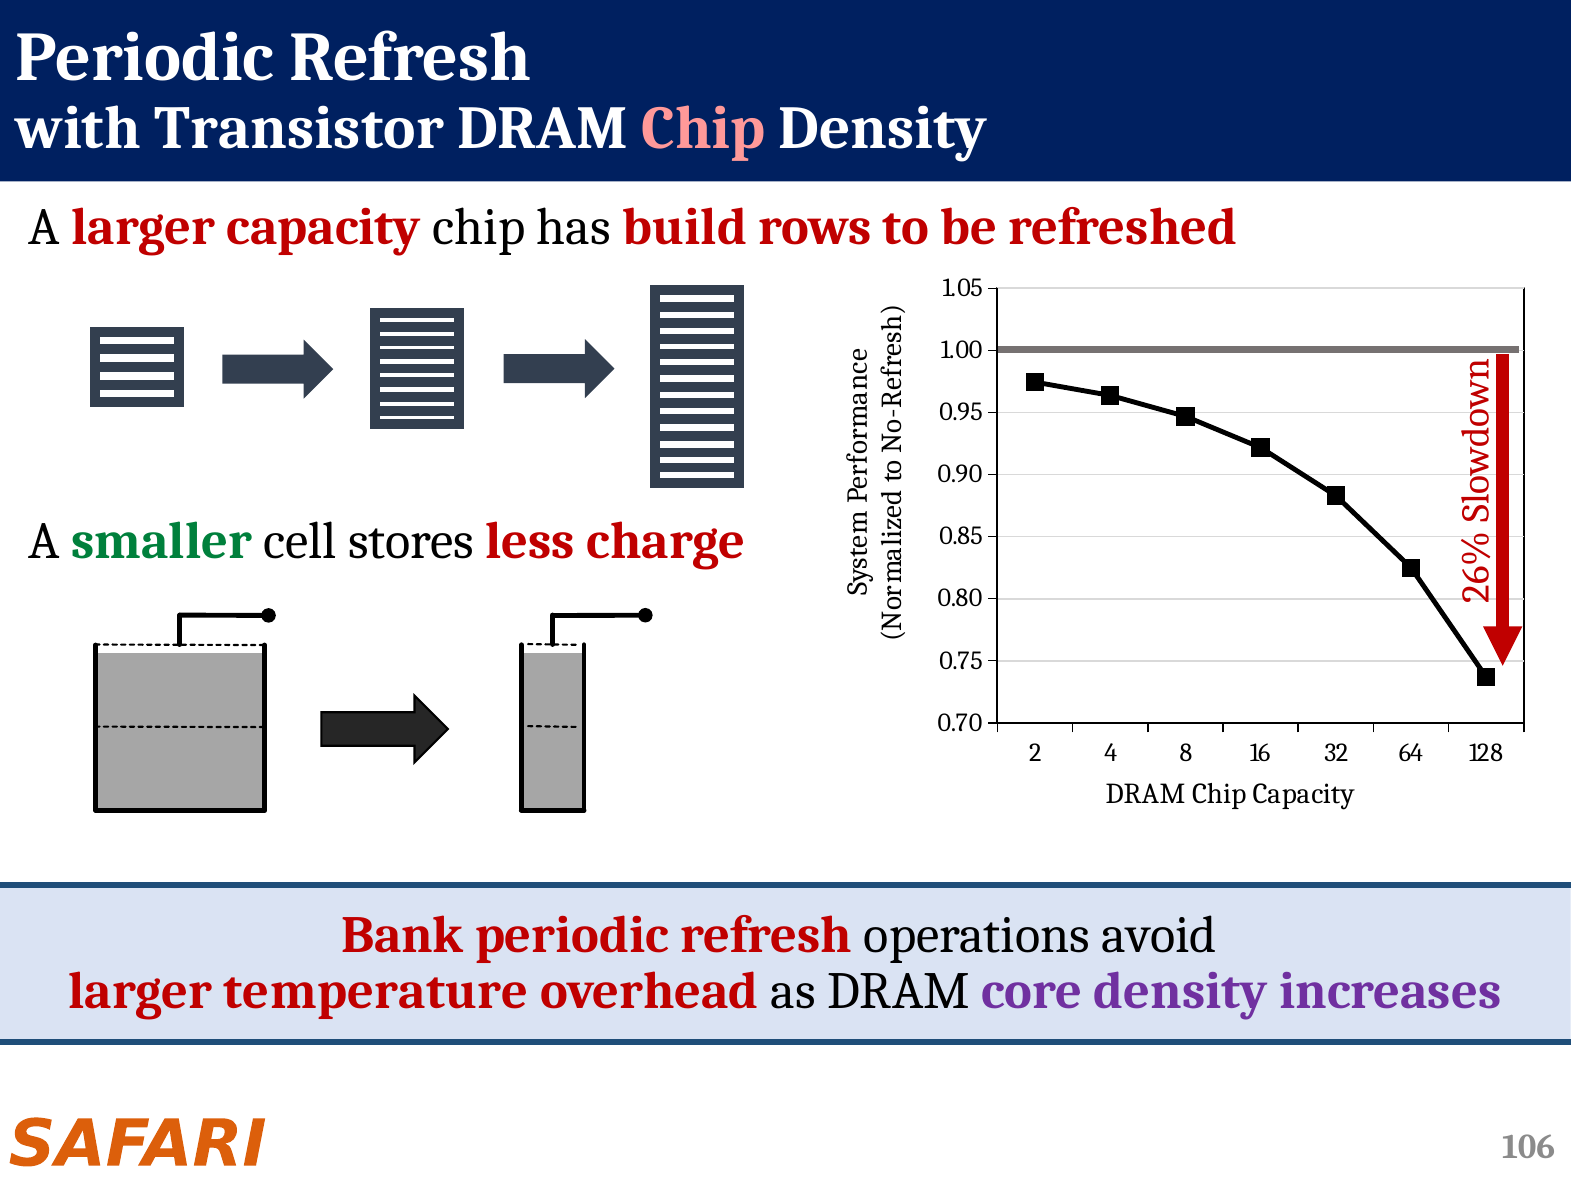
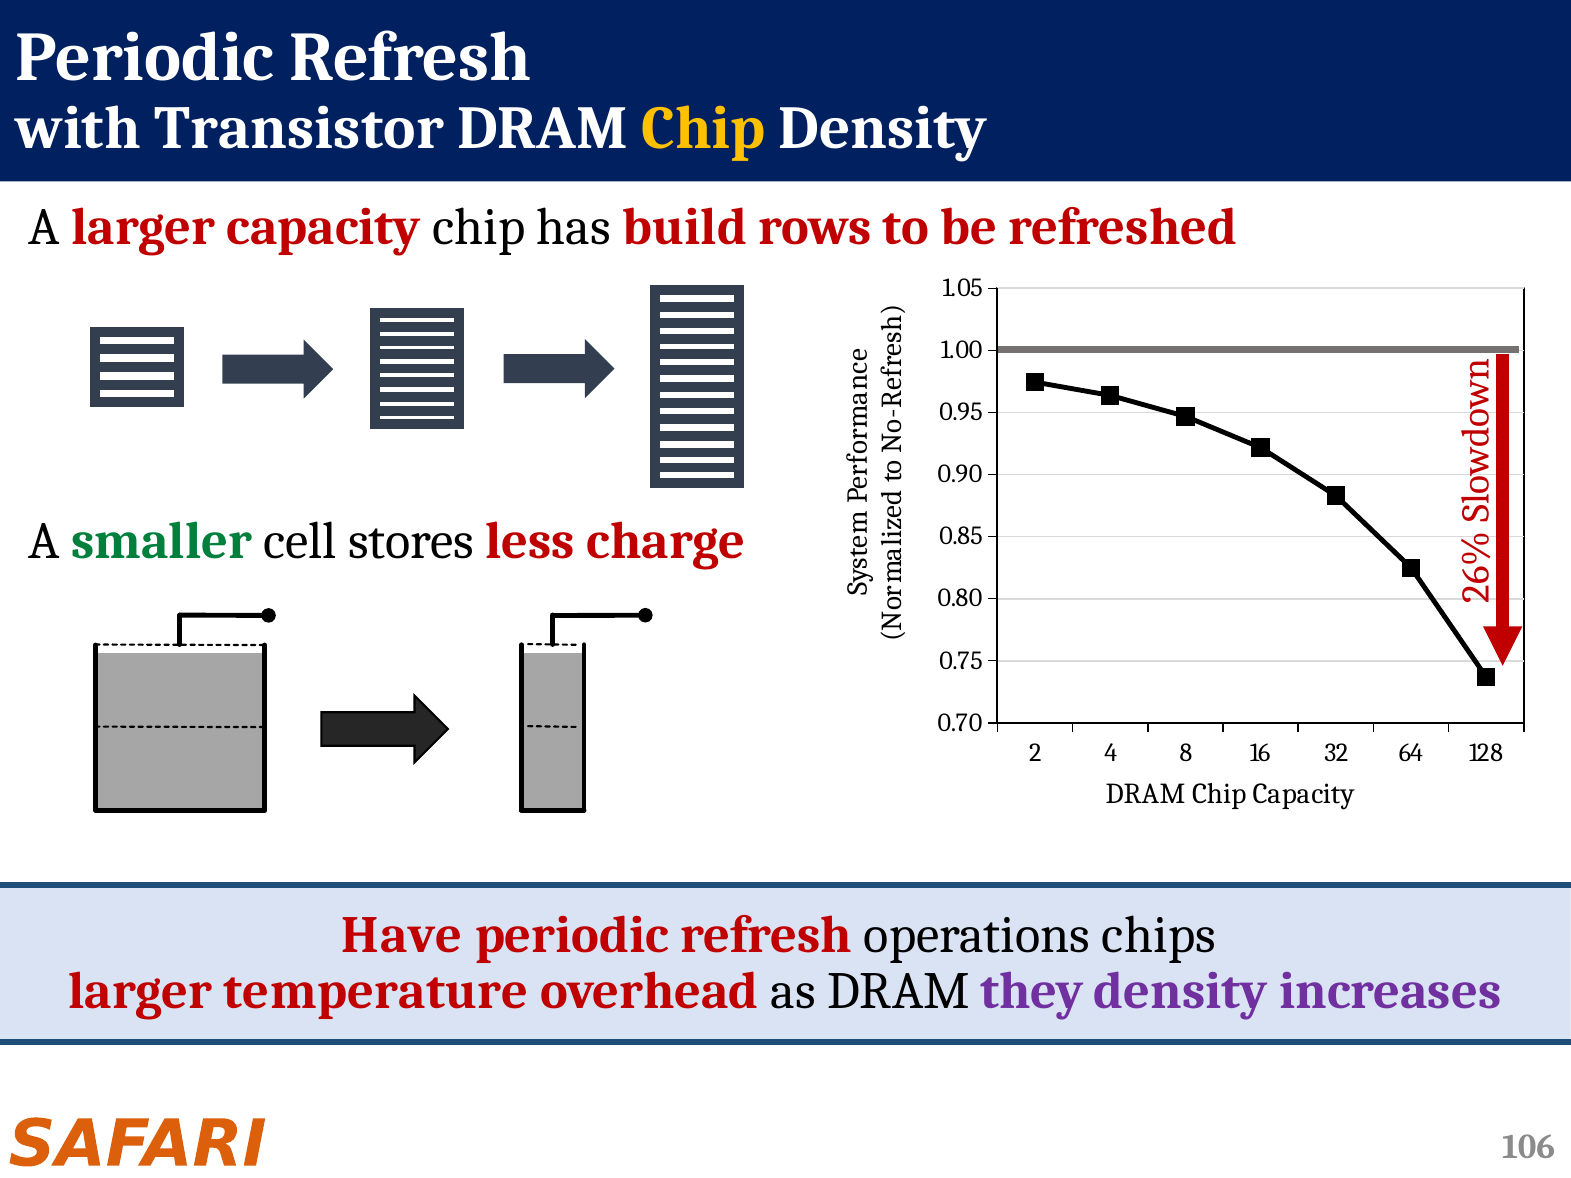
Chip colour: pink -> yellow (704, 128)
Bank: Bank -> Have (402, 935)
avoid: avoid -> chips (1159, 935)
core: core -> they (1032, 992)
